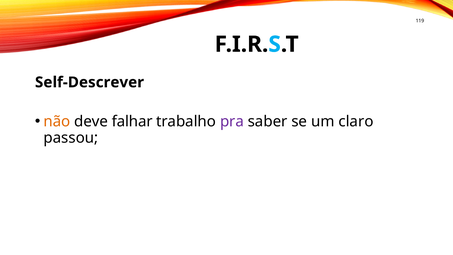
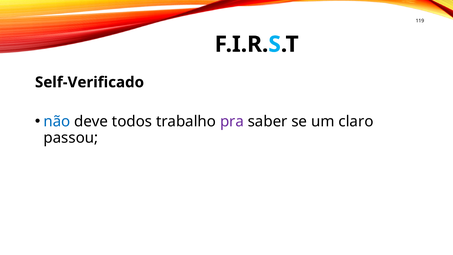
Self-Descrever: Self-Descrever -> Self-Verificado (90, 82)
não colour: orange -> blue (57, 121)
falhar: falhar -> todos (132, 121)
